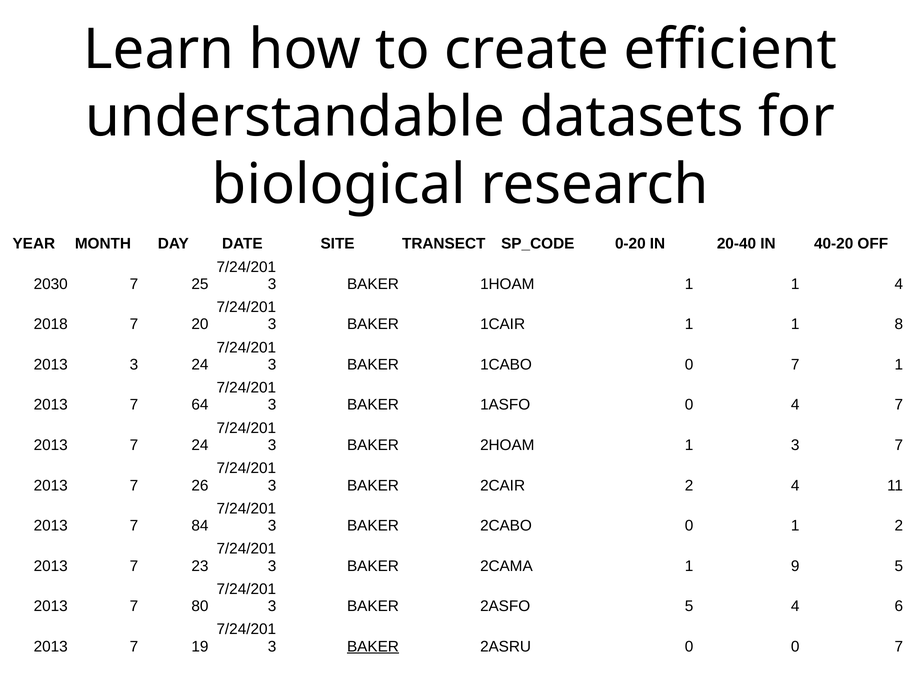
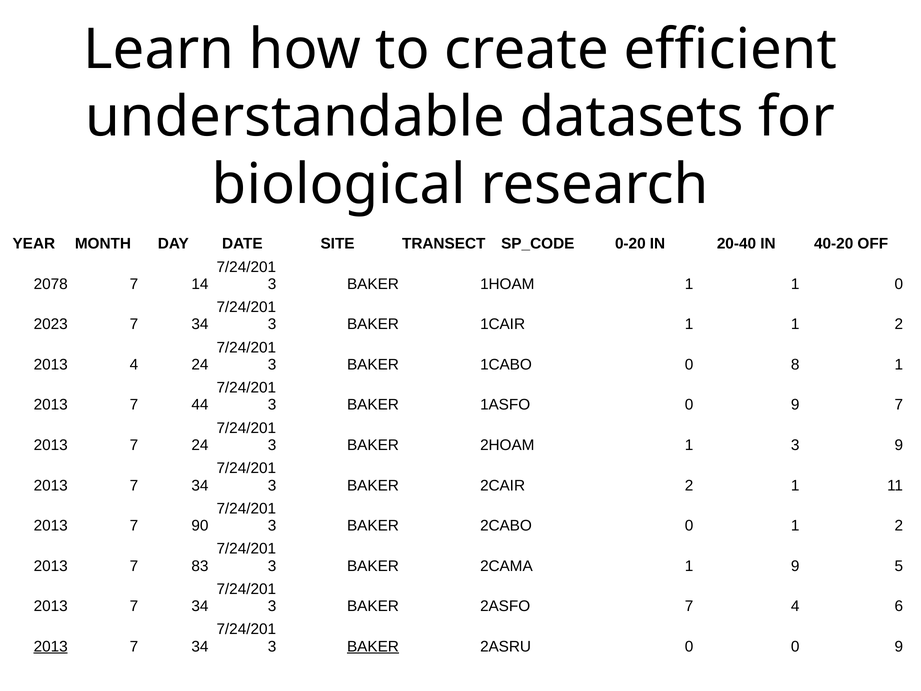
2030: 2030 -> 2078 (51, 284)
25: 25 -> 14 (200, 284)
1 4: 4 -> 0 (899, 284)
2018: 2018 -> 2023 (51, 324)
20: 20 -> 34 (200, 324)
1 1 8: 8 -> 2 (899, 324)
2013 3: 3 -> 4 (134, 365)
7: 7 -> 8 (795, 365)
64: 64 -> 44 (200, 405)
4: 4 -> 9 (795, 405)
3 7: 7 -> 9 (899, 445)
26: 26 -> 34 (200, 485)
2 4: 4 -> 1 (795, 485)
84: 84 -> 90 (200, 526)
23: 23 -> 83 (200, 566)
80: 80 -> 34 (200, 606)
5: 5 -> 7 (689, 606)
2013 underline: none -> present (51, 646)
19: 19 -> 34 (200, 646)
0 0 7: 7 -> 9 (899, 646)
